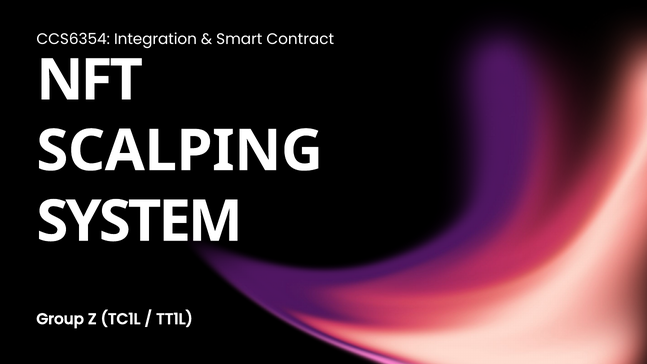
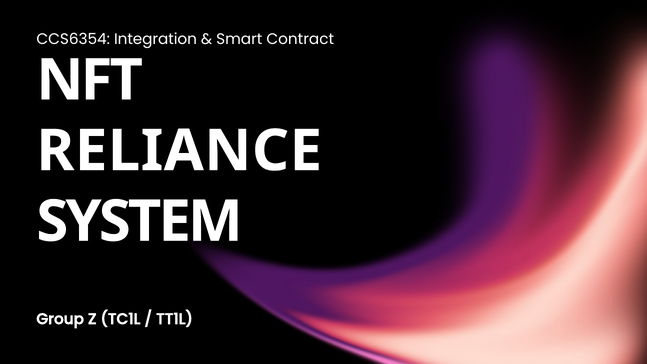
SCALPING: SCALPING -> RELIANCE (179, 151)
